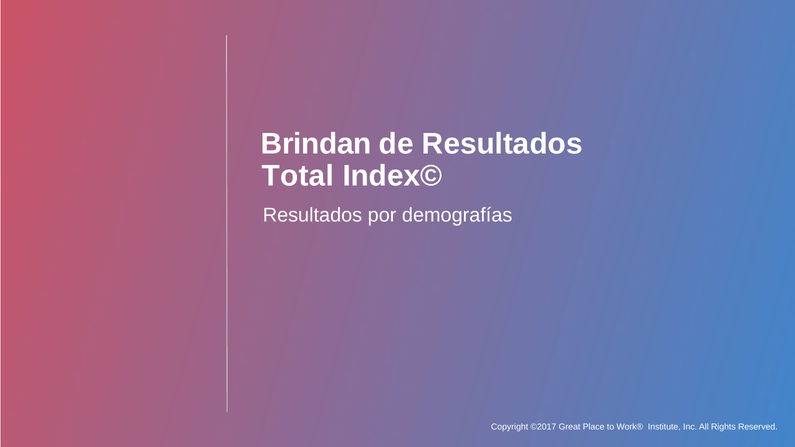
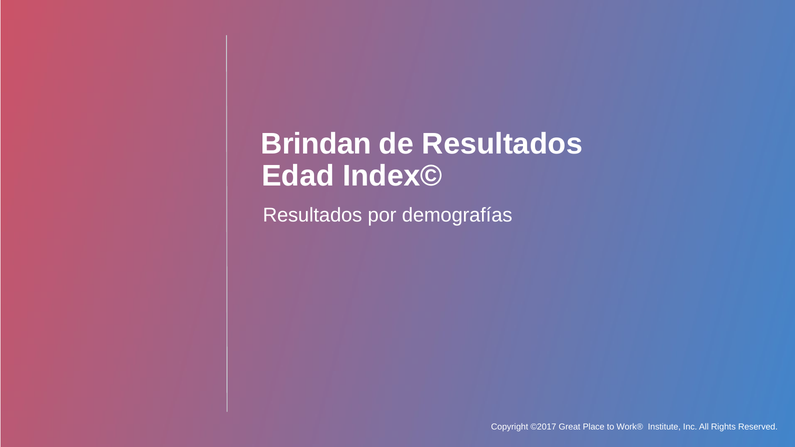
Total: Total -> Edad (298, 176)
